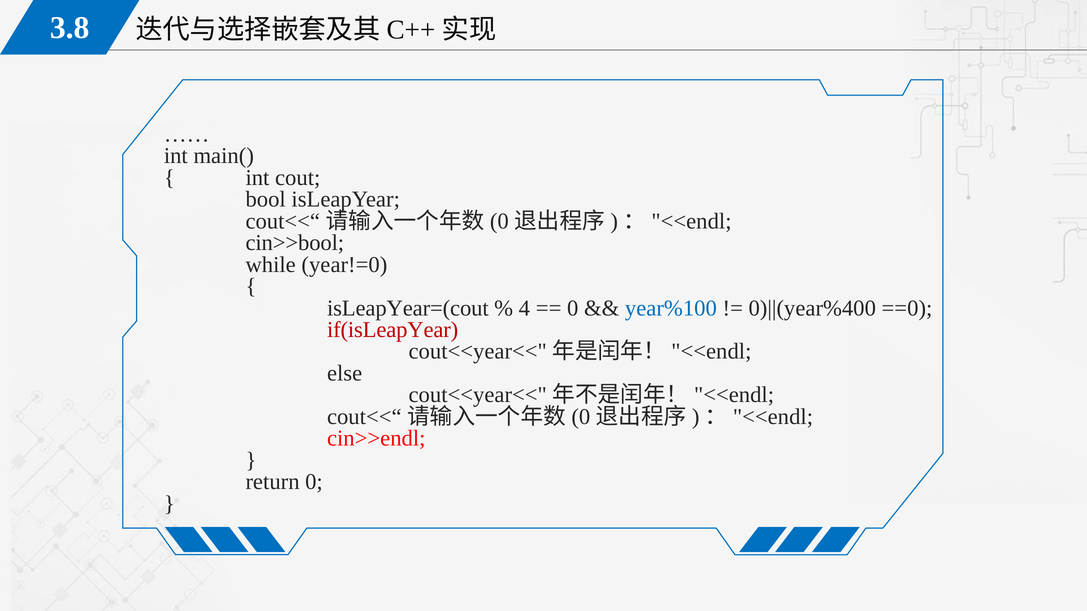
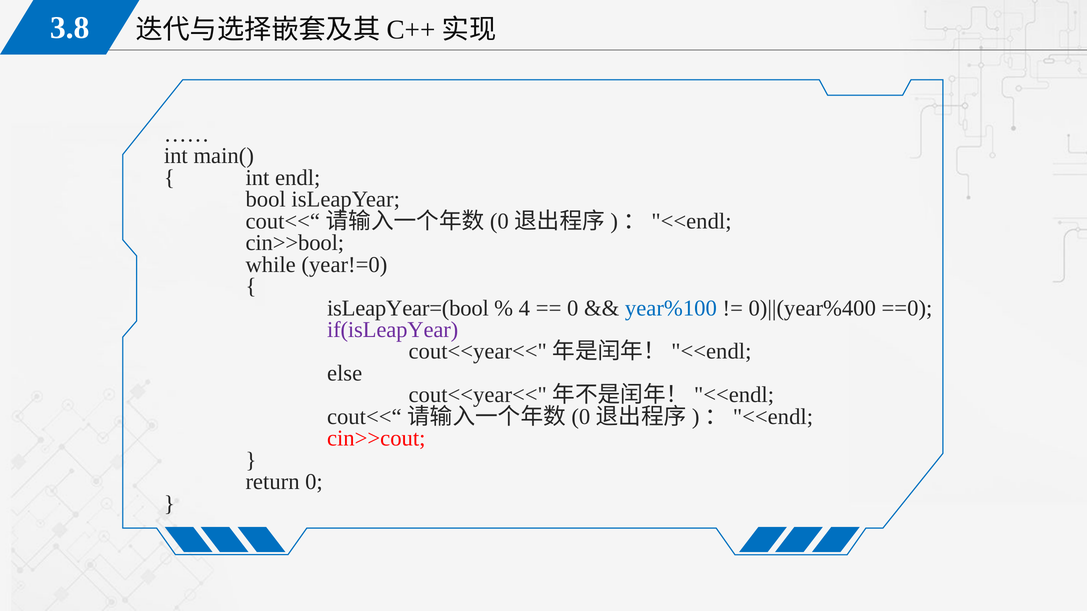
cout: cout -> endl (298, 178)
isLeapYear=(cout: isLeapYear=(cout -> isLeapYear=(bool (408, 308)
if(isLeapYear colour: red -> purple (393, 330)
cin>>endl: cin>>endl -> cin>>cout (376, 439)
